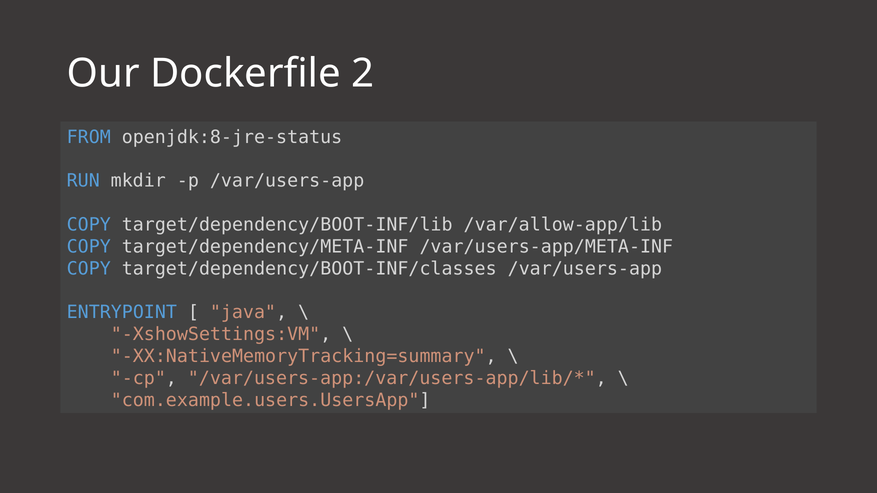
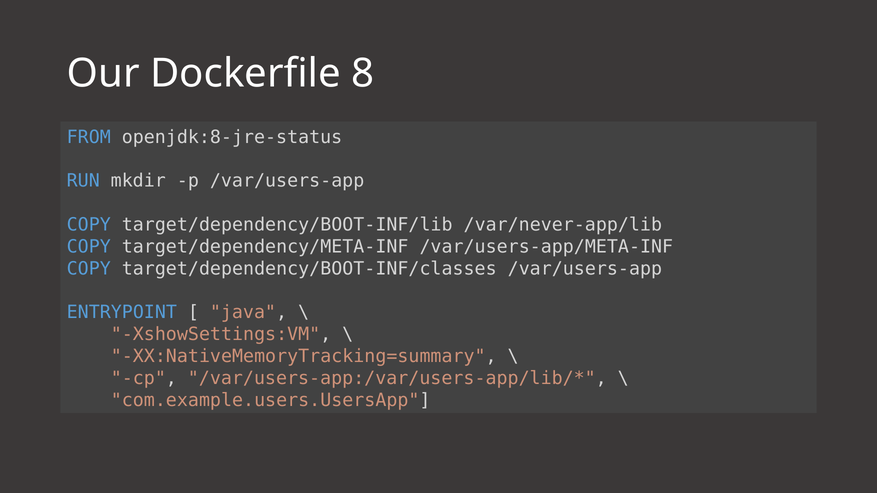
2: 2 -> 8 (363, 74)
/var/allow-app/lib: /var/allow-app/lib -> /var/never-app/lib (563, 225)
